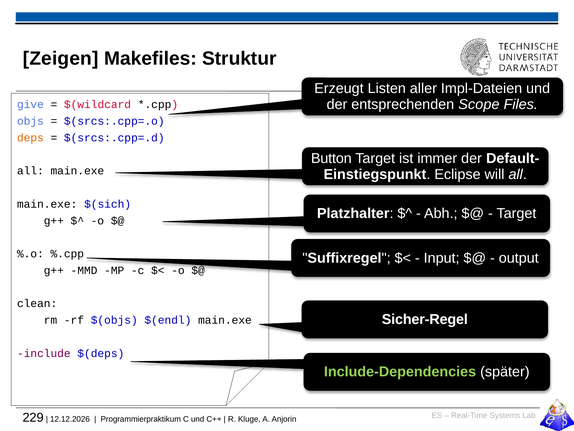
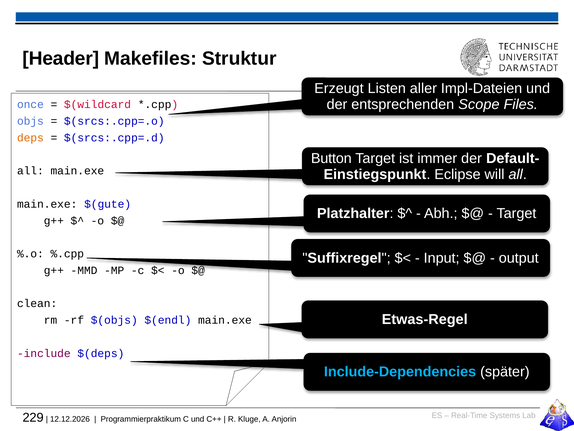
Zeigen: Zeigen -> Header (61, 58)
give: give -> once (30, 104)
$(sich: $(sich -> $(gute (108, 204)
Sicher-Regel: Sicher-Regel -> Etwas-Regel (425, 319)
Include-Dependencies colour: light green -> light blue (400, 371)
